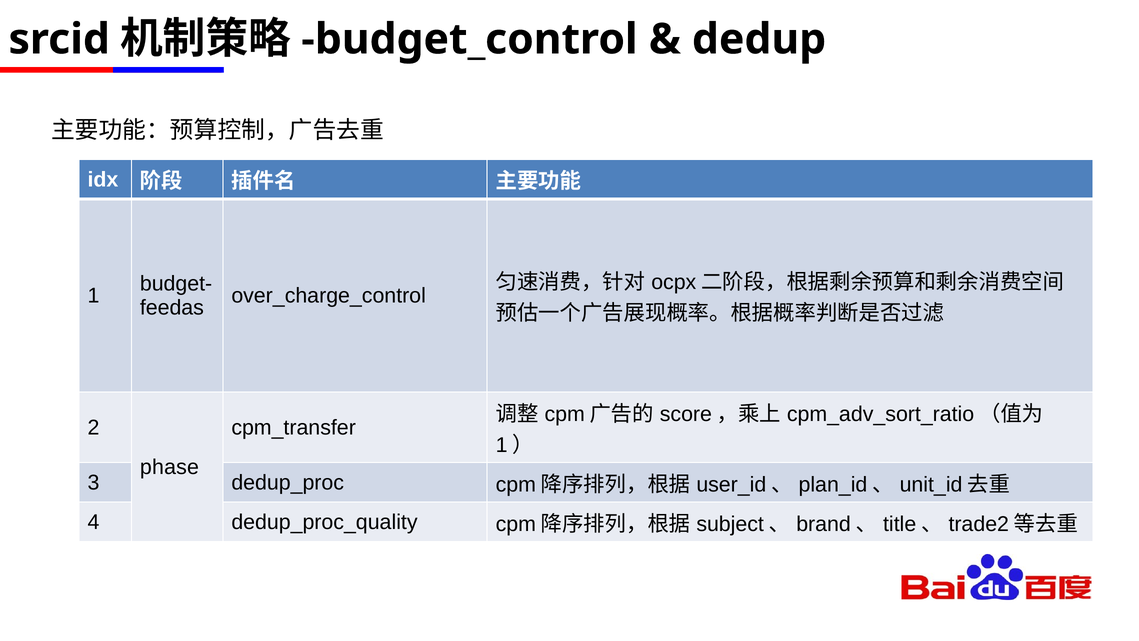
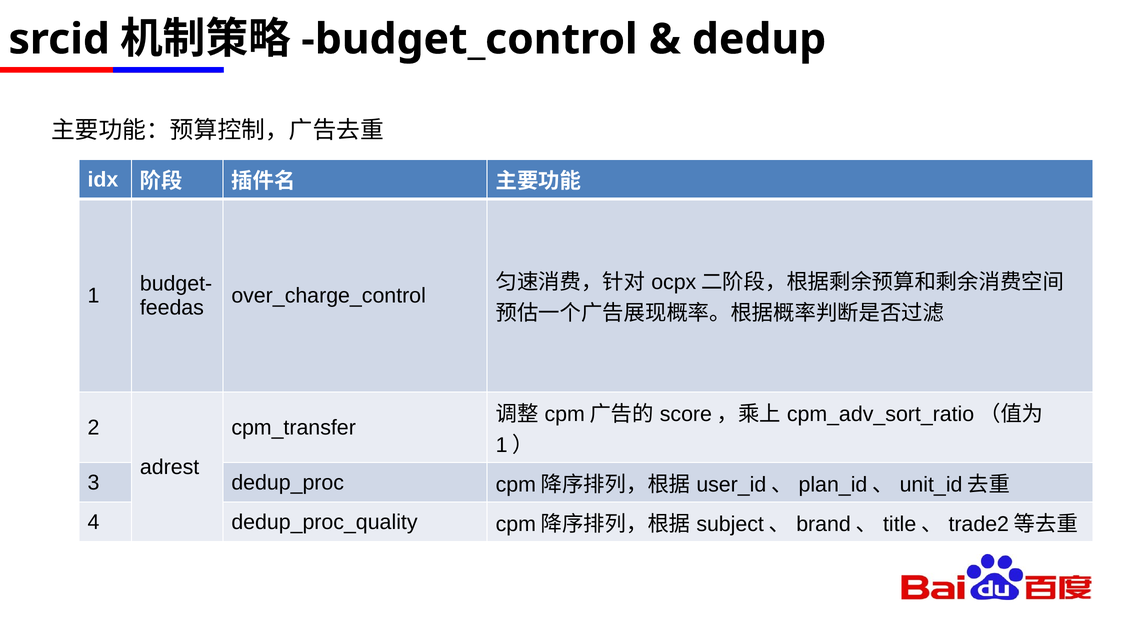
phase: phase -> adrest (170, 467)
